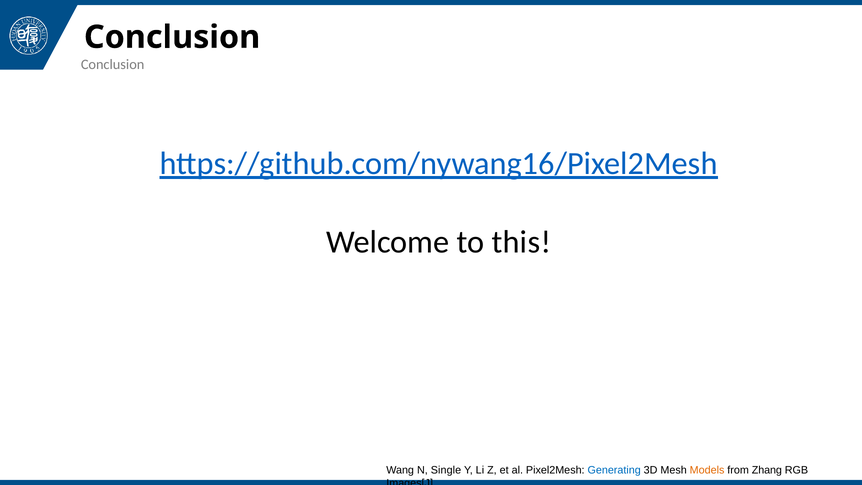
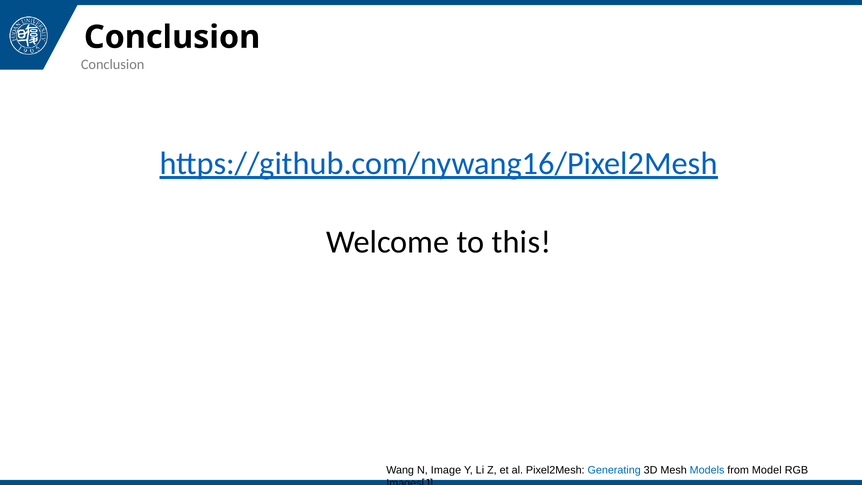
Single: Single -> Image (446, 470)
Models colour: orange -> blue (707, 470)
Zhang: Zhang -> Model (767, 470)
